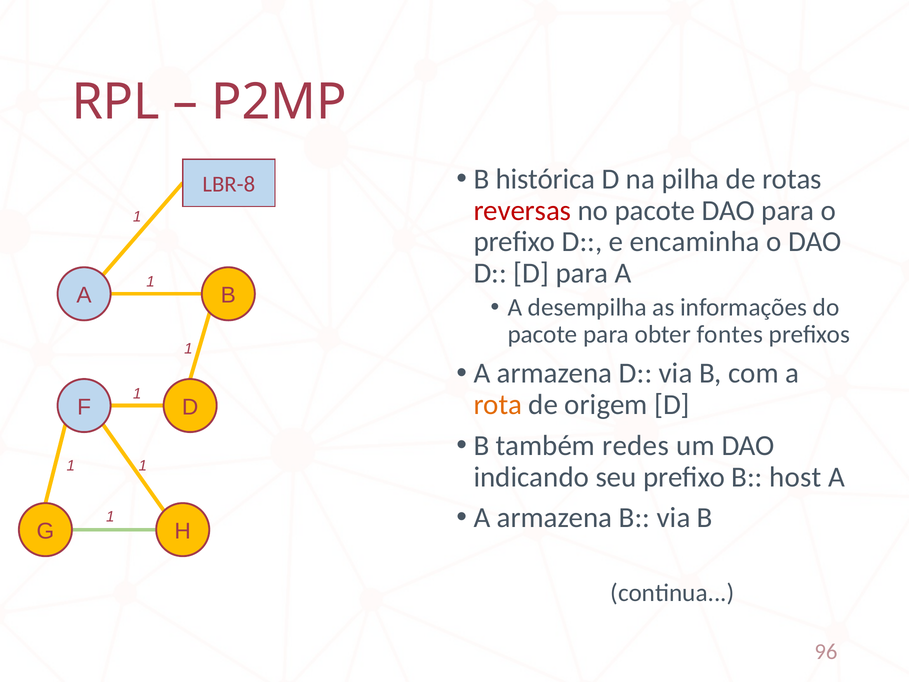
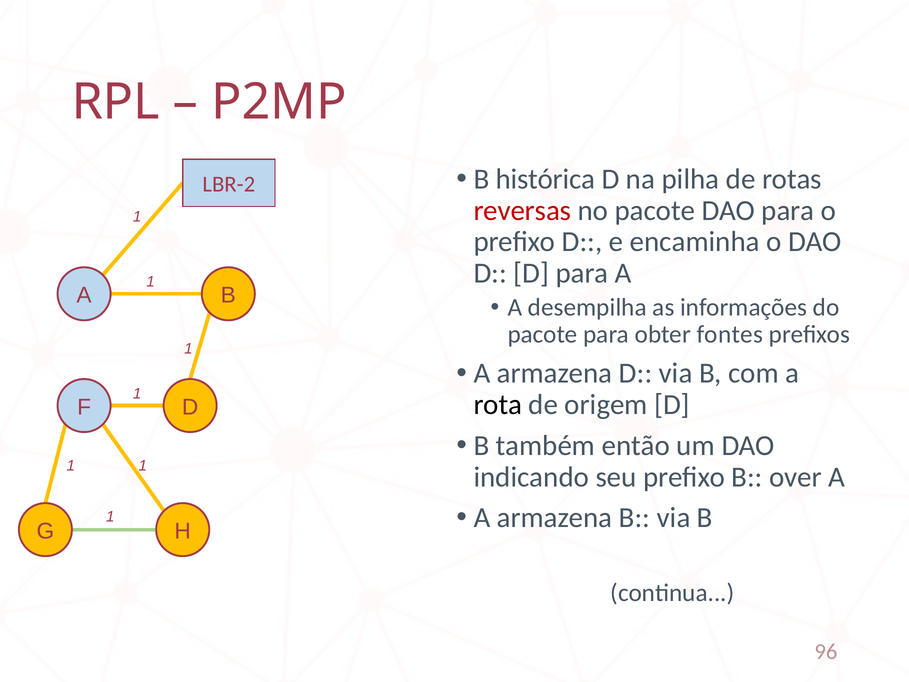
LBR-8: LBR-8 -> LBR-2 (229, 184)
rota colour: orange -> black (498, 405)
redes: redes -> então (636, 445)
host: host -> over (796, 477)
